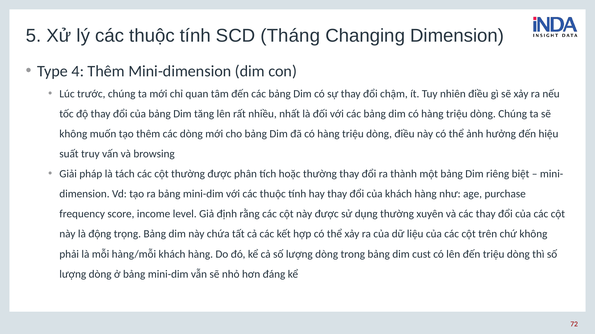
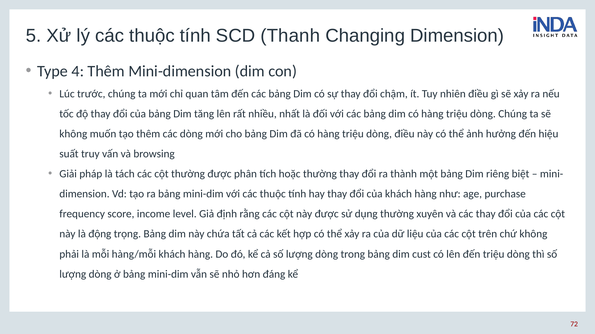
Tháng: Tháng -> Thanh (290, 36)
